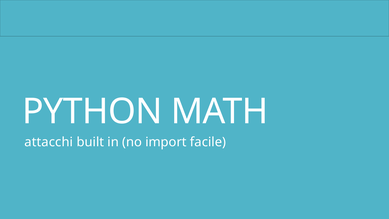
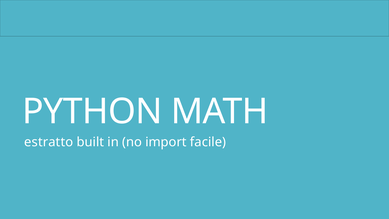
attacchi: attacchi -> estratto (49, 142)
